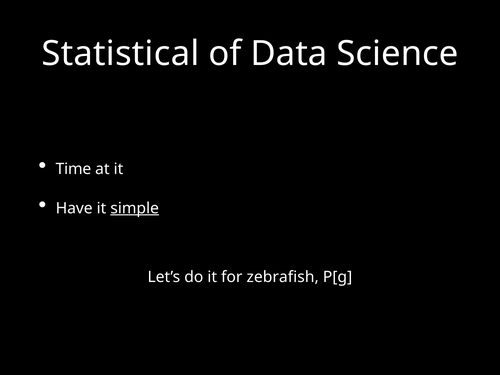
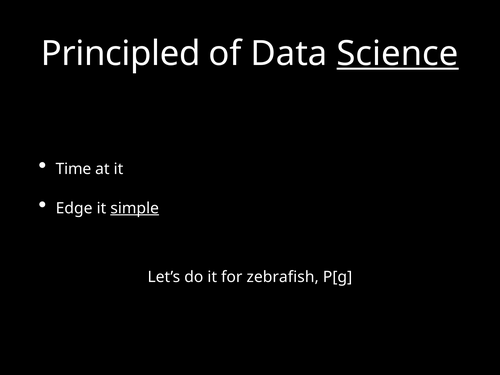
Statistical: Statistical -> Principled (121, 54)
Science underline: none -> present (398, 54)
Have: Have -> Edge (74, 208)
